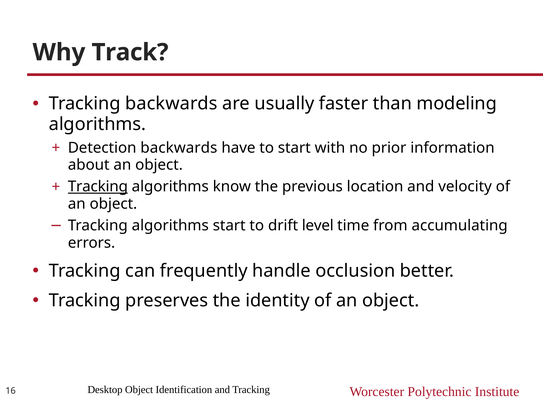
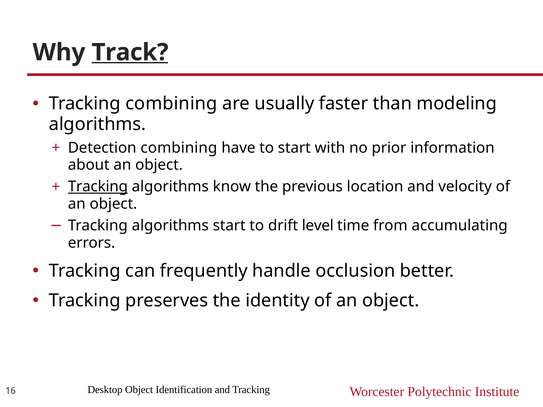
Track underline: none -> present (130, 52)
Tracking backwards: backwards -> combining (171, 104)
Detection backwards: backwards -> combining (179, 148)
